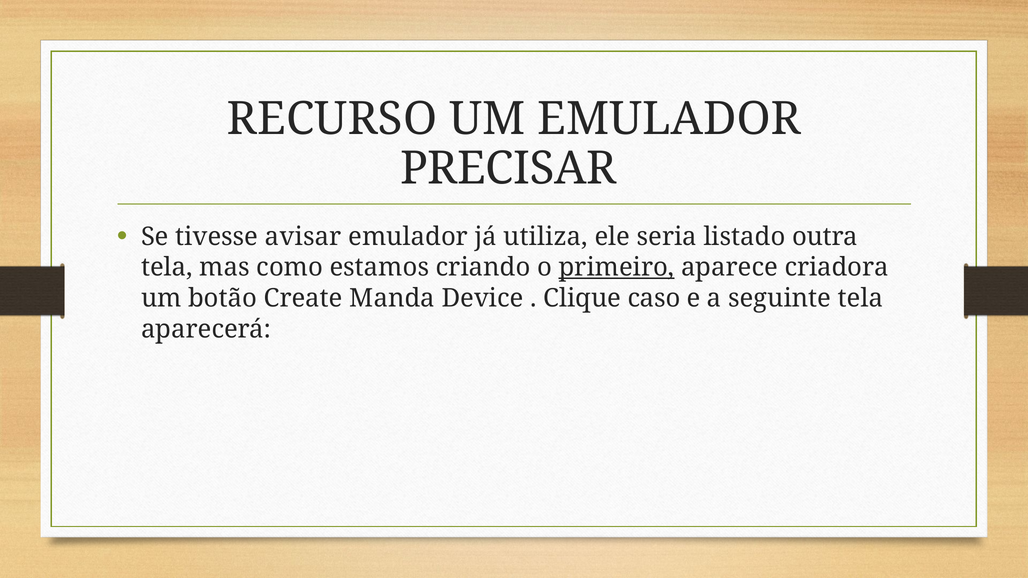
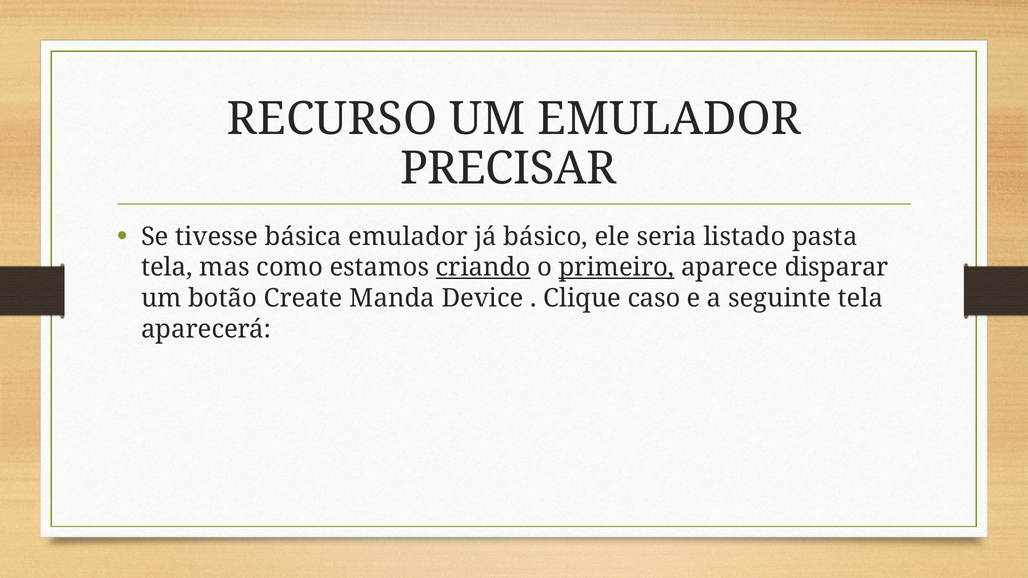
avisar: avisar -> básica (303, 237)
utiliza: utiliza -> básico (546, 237)
outra: outra -> pasta (825, 237)
criando underline: none -> present (483, 268)
criadora: criadora -> disparar (837, 268)
